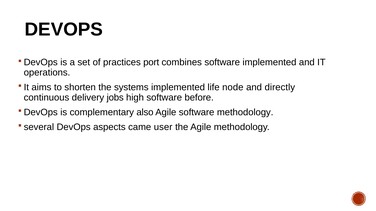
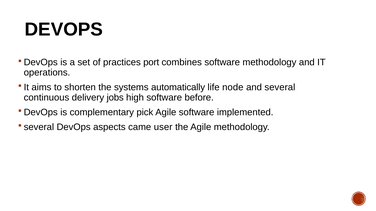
software implemented: implemented -> methodology (269, 63)
systems implemented: implemented -> automatically (178, 88)
directly: directly -> several (280, 88)
also: also -> pick (145, 113)
software methodology: methodology -> implemented (245, 113)
